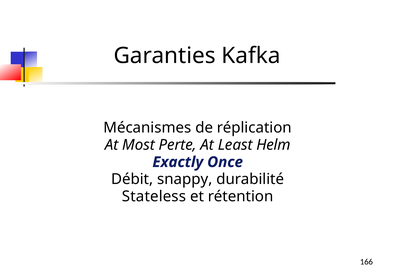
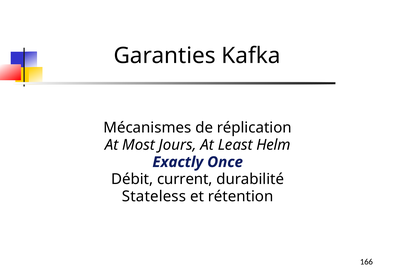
Perte: Perte -> Jours (178, 145)
snappy: snappy -> current (185, 179)
